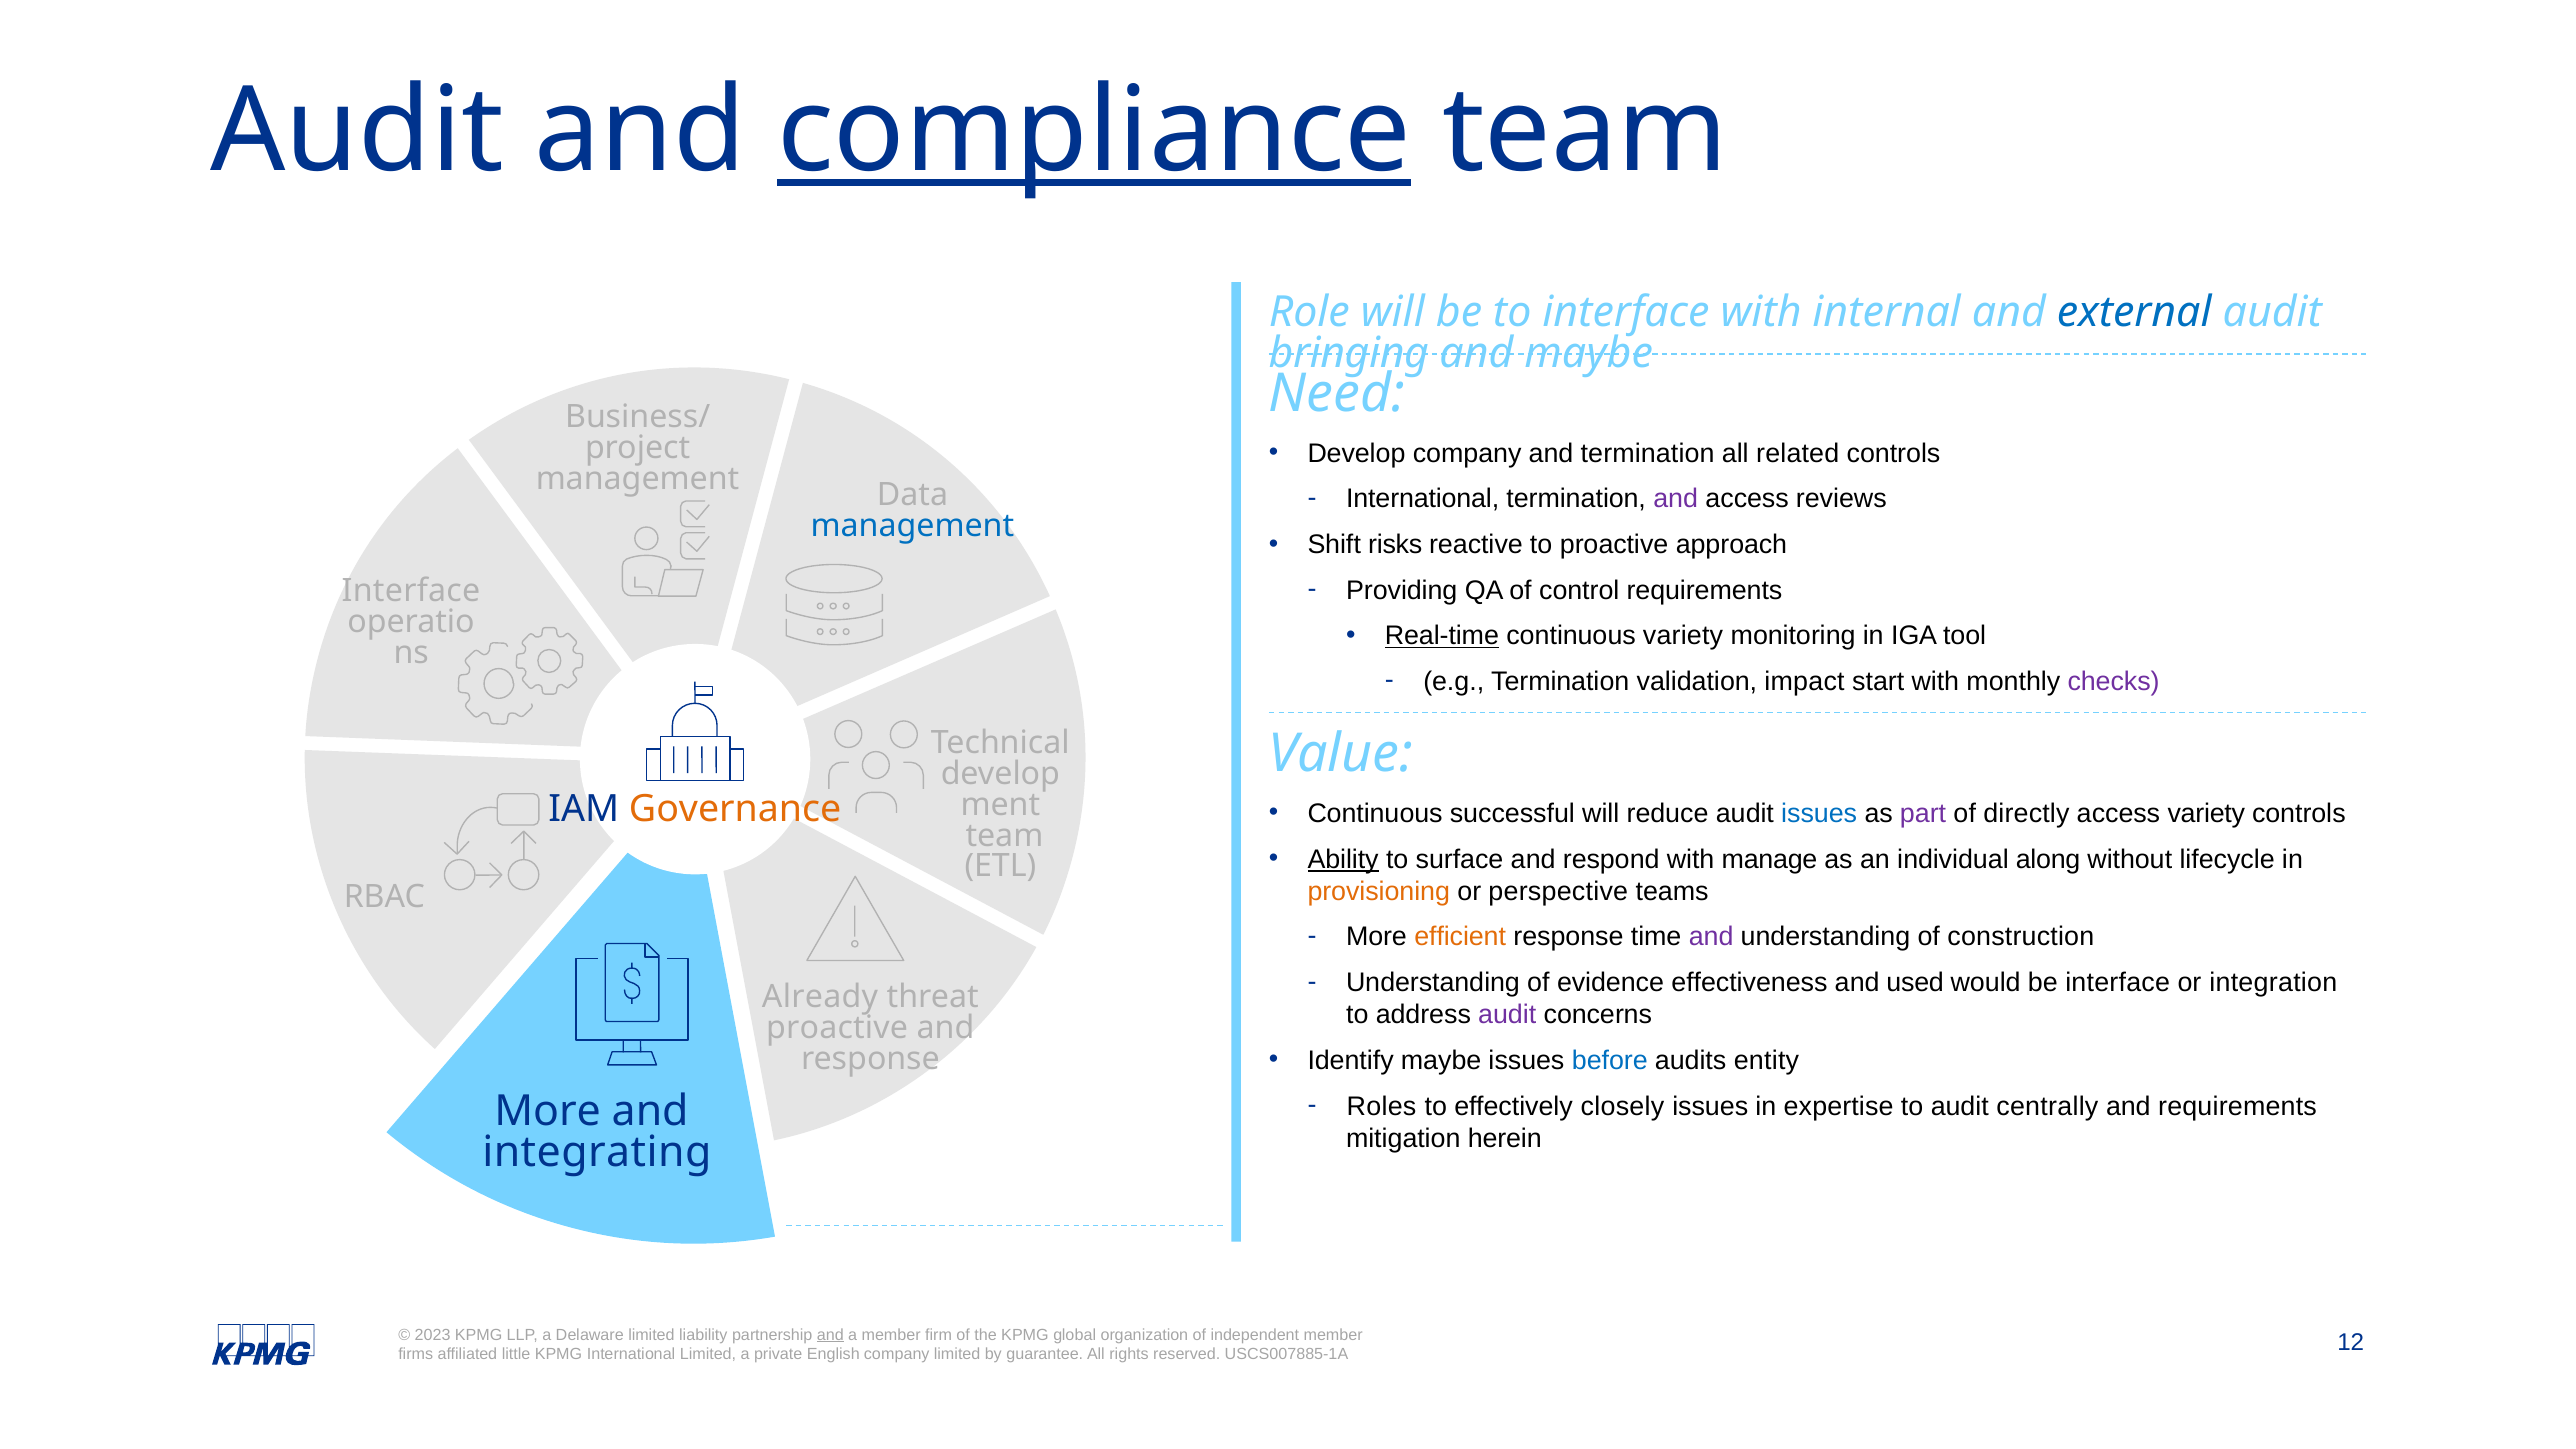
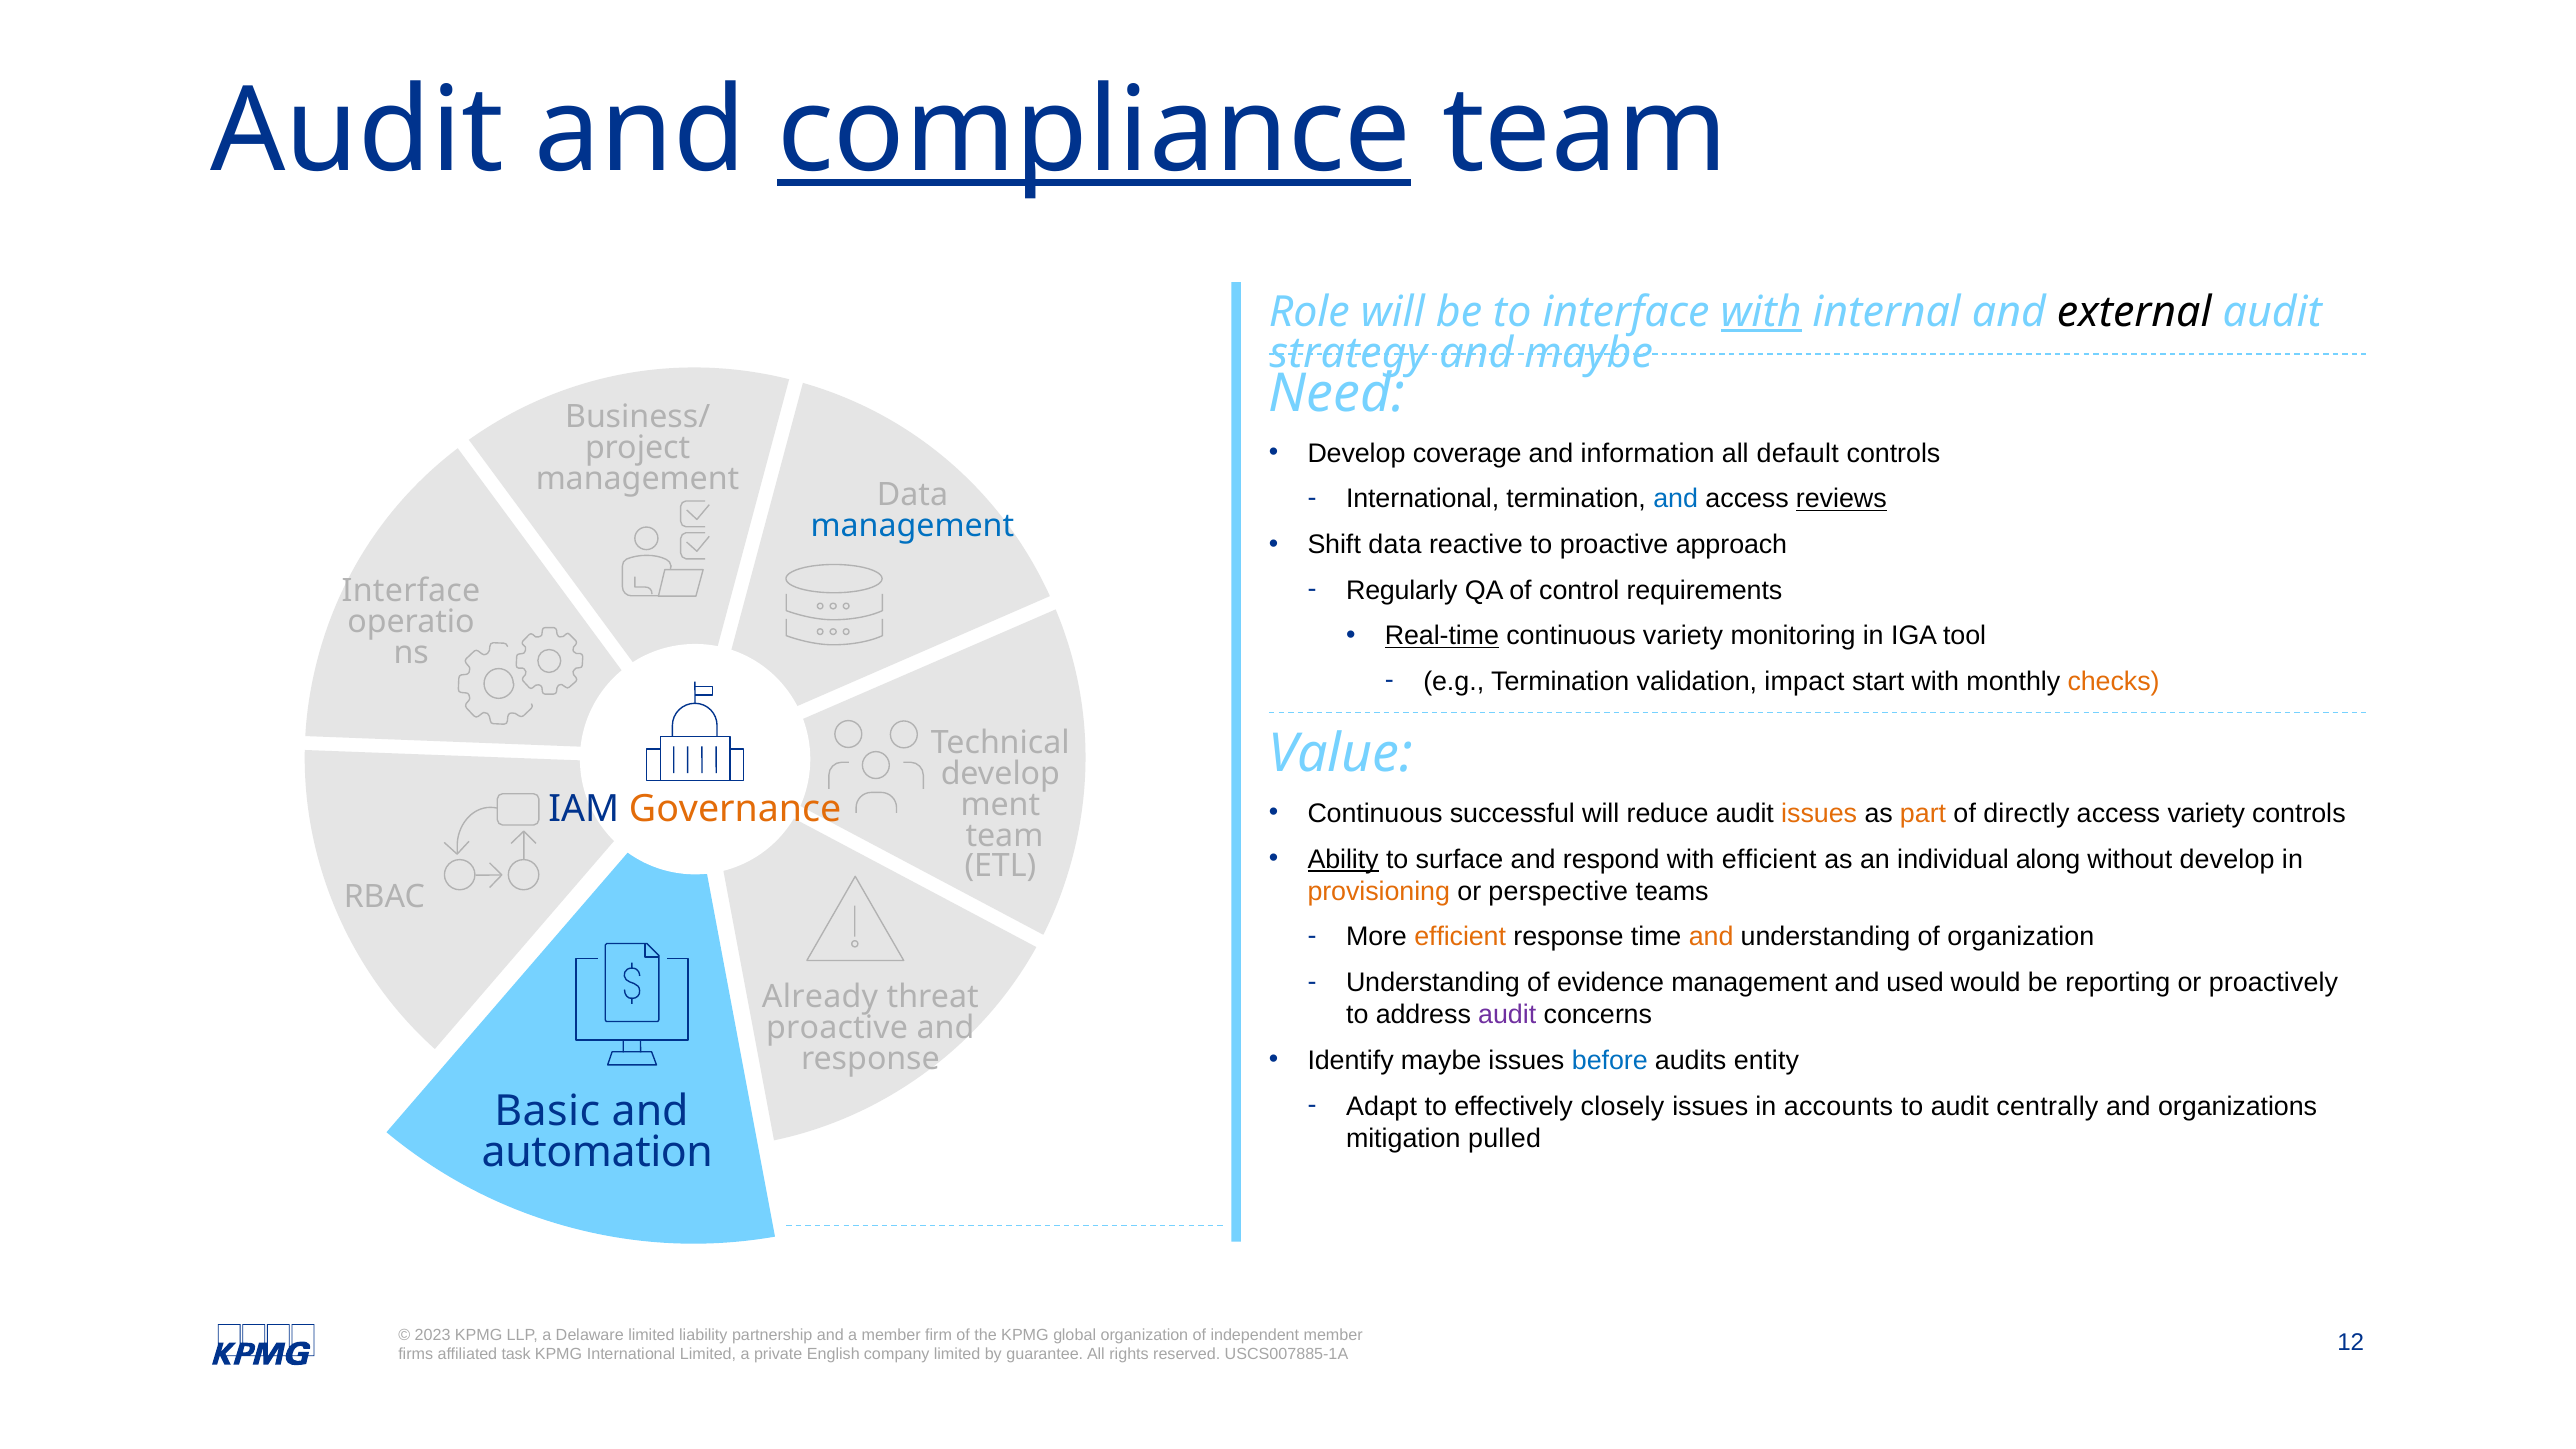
with underline: none -> present (1761, 312)
external colour: blue -> black (2134, 312)
bringing: bringing -> strategy (1348, 354)
Develop company: company -> coverage (1467, 453)
and termination: termination -> information (1648, 453)
related: related -> default (1798, 453)
and colour: purple -> blue (1676, 499)
reviews underline: none -> present (1841, 499)
Shift risks: risks -> data (1395, 545)
Providing: Providing -> Regularly (1402, 590)
checks colour: purple -> orange (2114, 682)
issues colour: blue -> orange (1819, 814)
part colour: purple -> orange (1923, 814)
with manage: manage -> efficient (1769, 859)
without lifecycle: lifecycle -> develop (2227, 859)
and colour: purple -> orange (1711, 937)
of construction: construction -> organization (2021, 937)
evidence effectiveness: effectiveness -> management (1749, 983)
be interface: interface -> reporting (2118, 983)
integration: integration -> proactively (2273, 983)
Roles: Roles -> Adapt (1382, 1106)
expertise: expertise -> accounts (1839, 1106)
and requirements: requirements -> organizations (2238, 1106)
More: More -> Basic (547, 1111)
herein: herein -> pulled (1505, 1138)
integrating: integrating -> automation (597, 1152)
and underline: present -> none (830, 1335)
little: little -> task (516, 1354)
